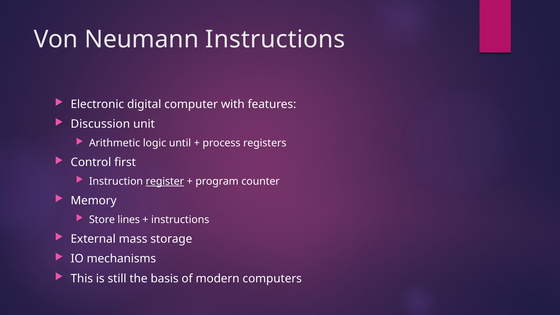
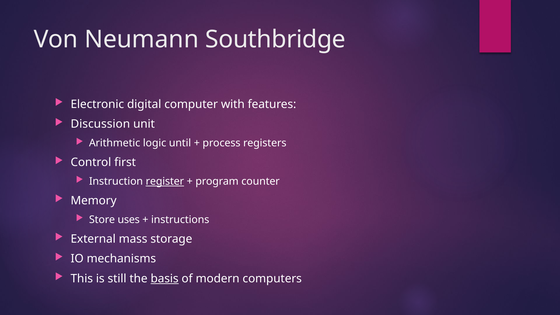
Neumann Instructions: Instructions -> Southbridge (276, 39)
lines: lines -> uses (129, 220)
basis underline: none -> present (165, 279)
